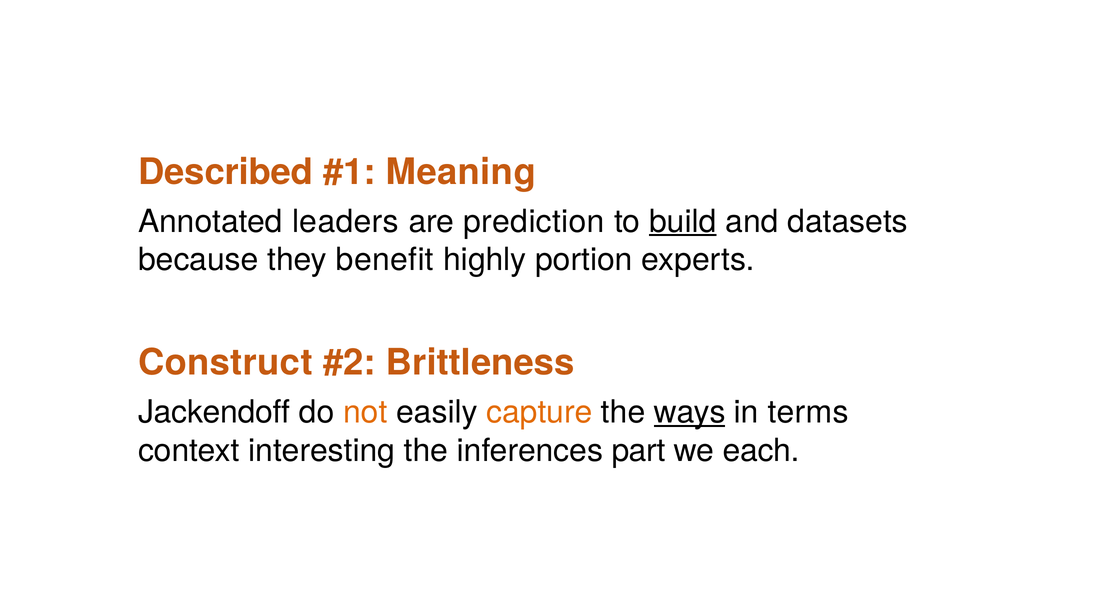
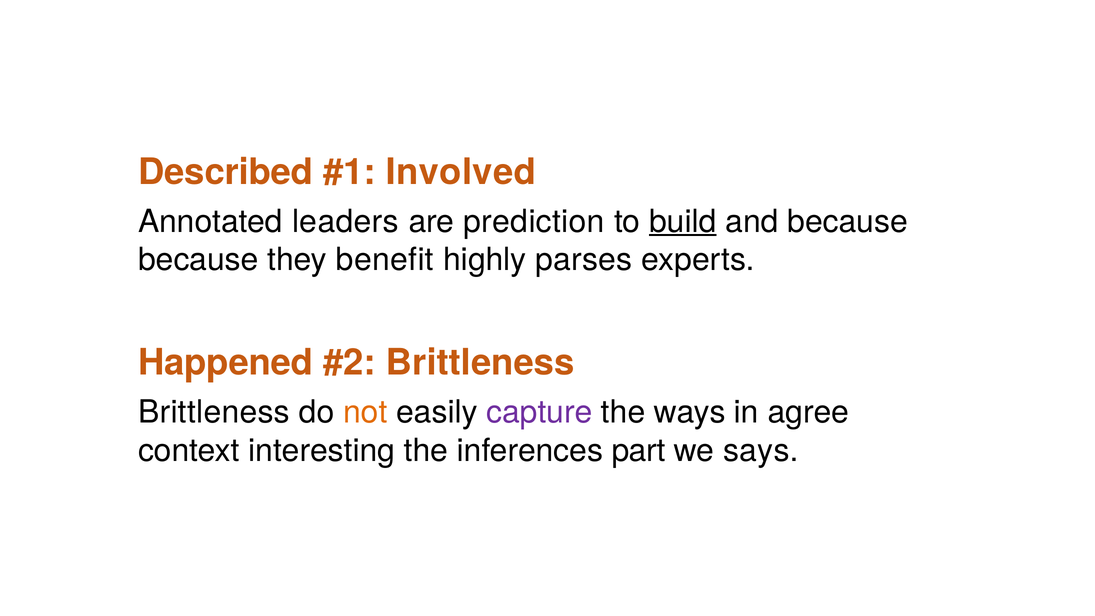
Meaning: Meaning -> Involved (461, 172)
and datasets: datasets -> because (848, 221)
portion: portion -> parses (584, 260)
Construct: Construct -> Happened (226, 363)
Jackendoff: Jackendoff -> Brittleness (214, 412)
capture colour: orange -> purple (539, 412)
ways underline: present -> none (690, 412)
terms: terms -> agree (808, 412)
each: each -> says (761, 451)
